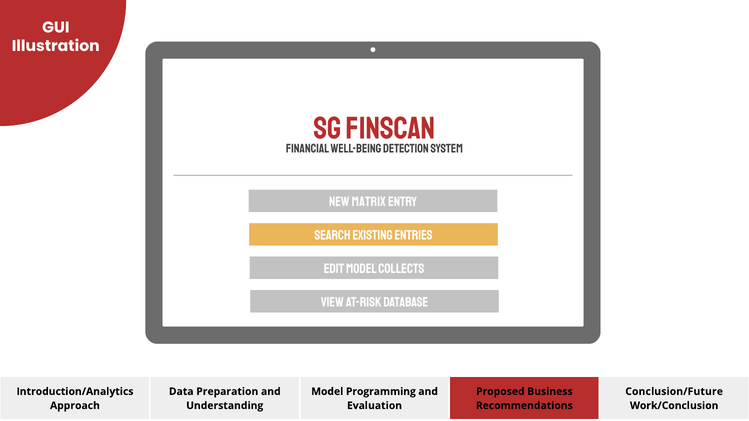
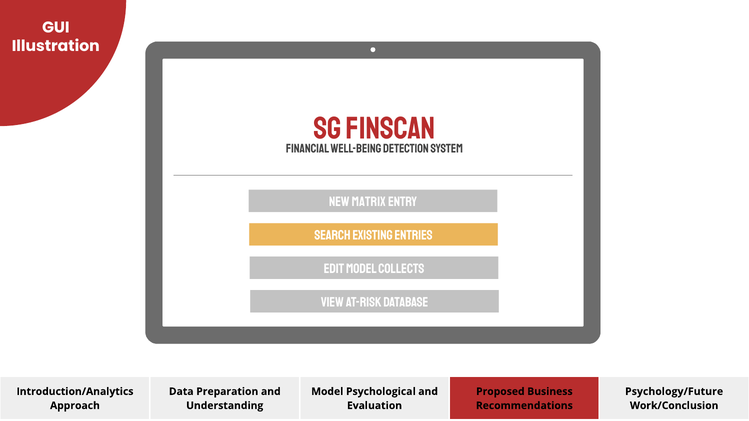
Programming: Programming -> Psychological (381, 392)
Conclusion/Future: Conclusion/Future -> Psychology/Future (674, 392)
